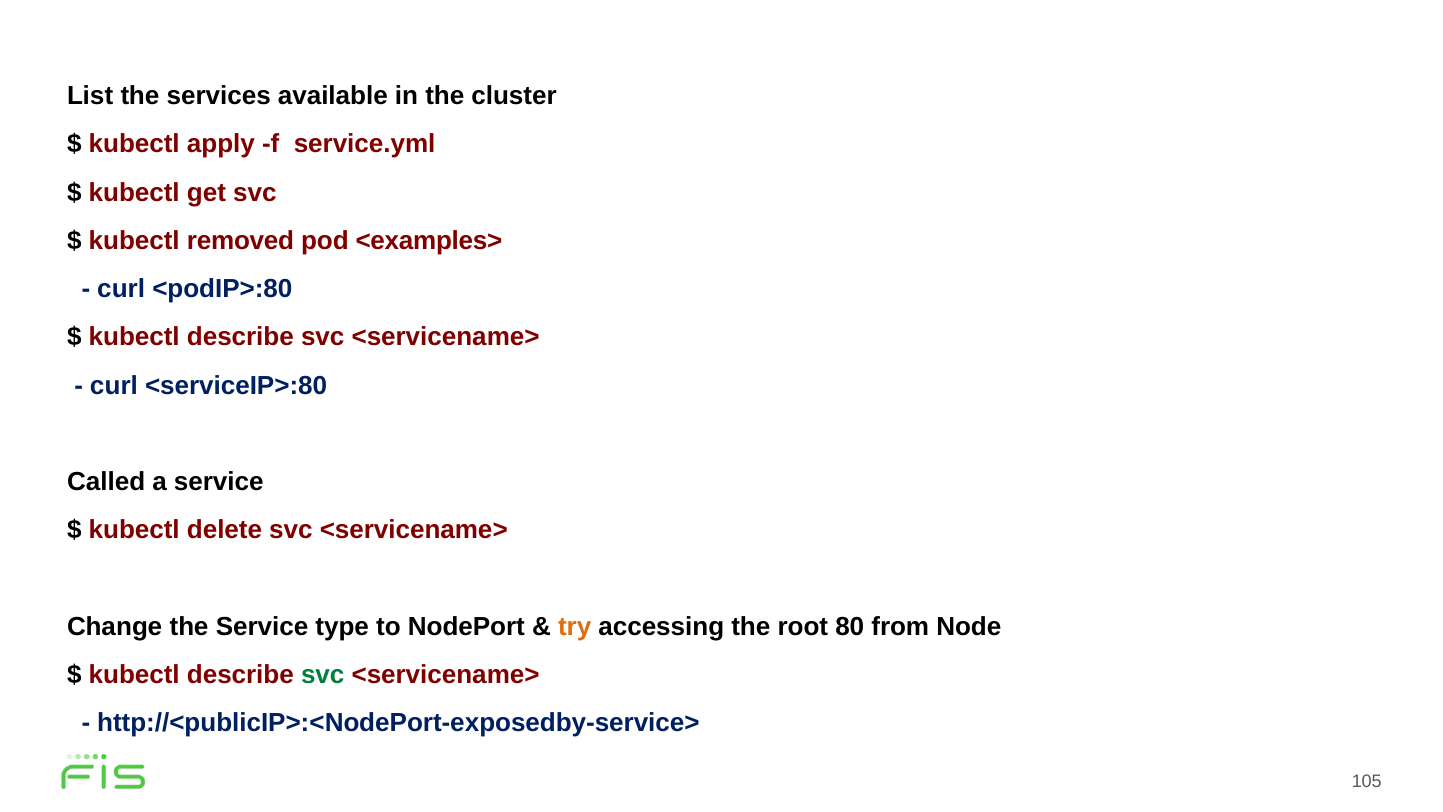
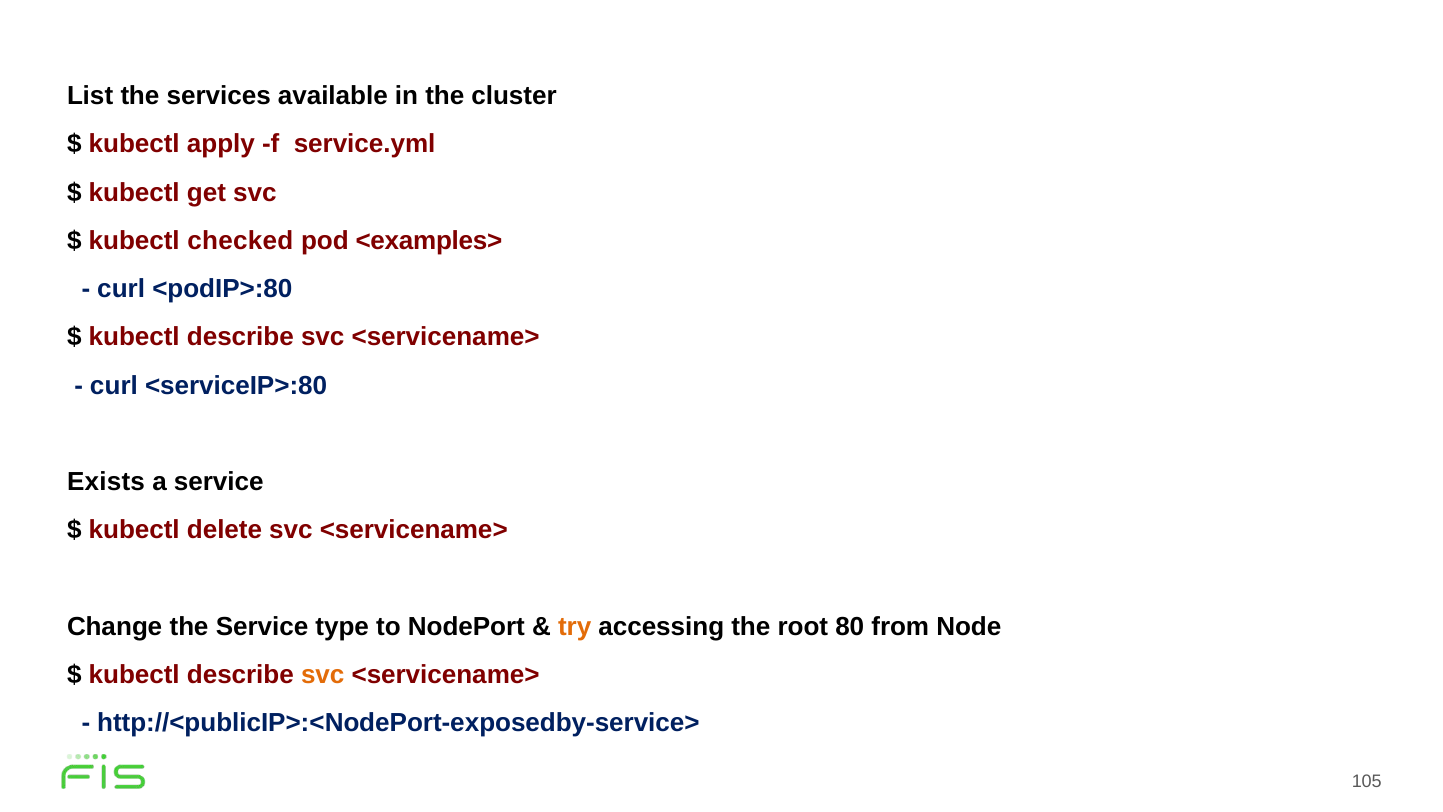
removed: removed -> checked (240, 241)
Called: Called -> Exists (106, 482)
svc colour: green -> orange (323, 675)
